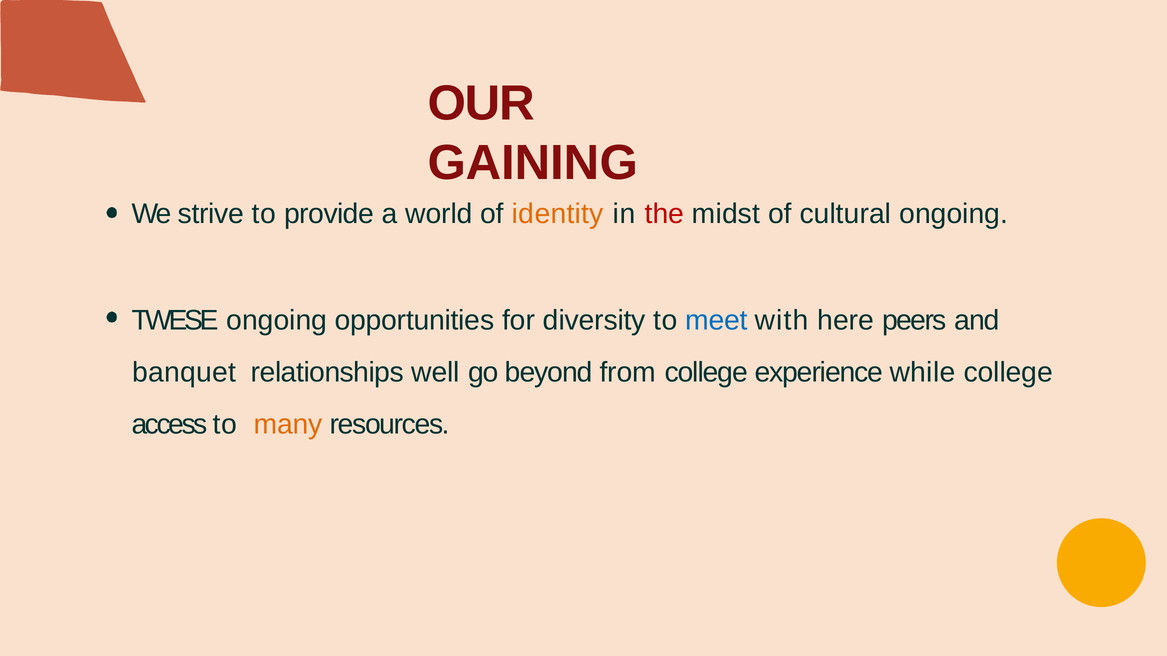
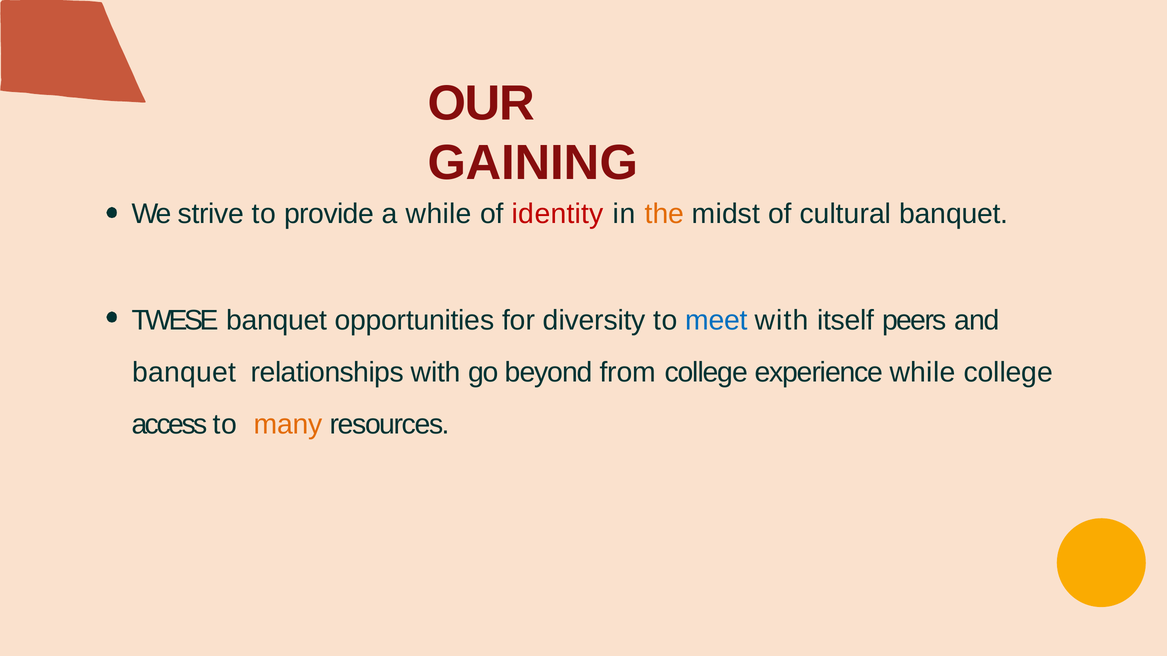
a world: world -> while (439, 214)
identity colour: orange -> red (558, 214)
the colour: red -> orange (664, 214)
cultural ongoing: ongoing -> banquet (954, 214)
TWESE ongoing: ongoing -> banquet (277, 321)
here: here -> itself (846, 321)
relationships well: well -> with (436, 373)
